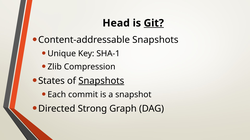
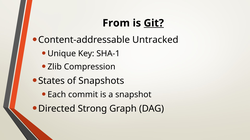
Head: Head -> From (116, 23)
Content-addressable Snapshots: Snapshots -> Untracked (155, 40)
Snapshots underline: present -> none (101, 81)
